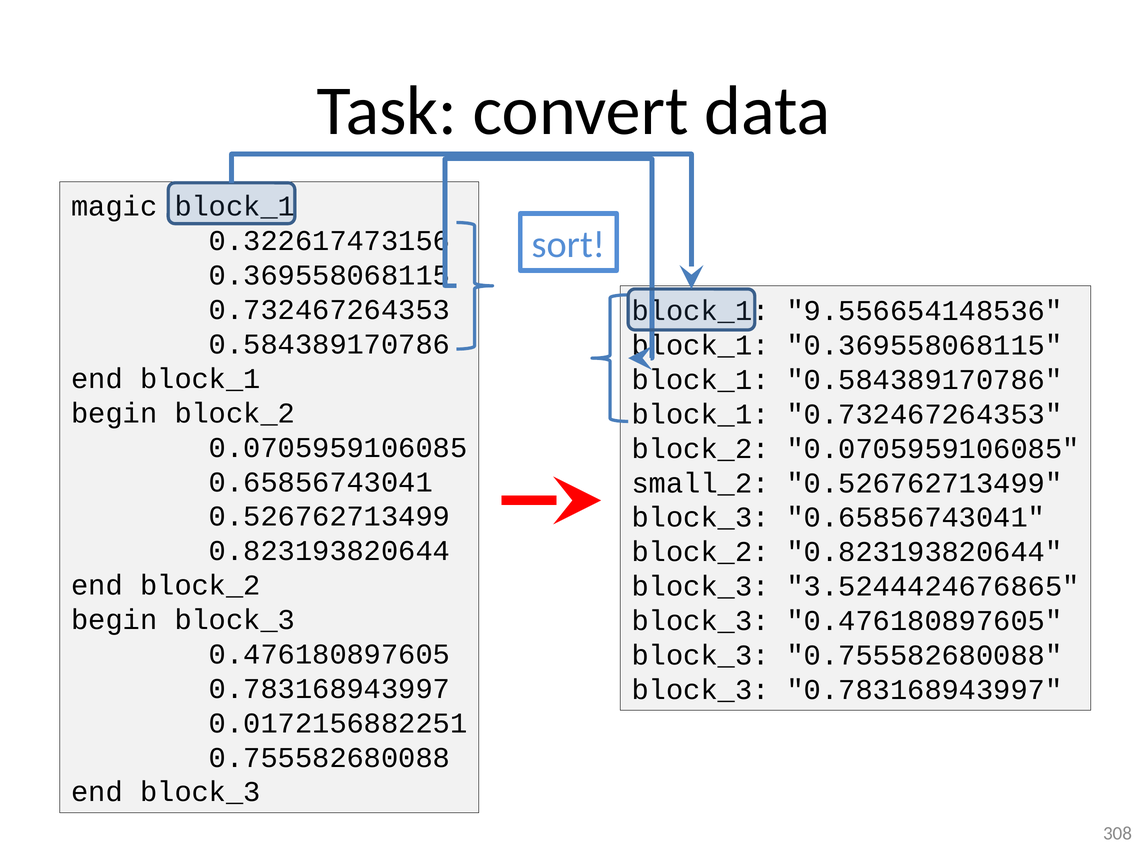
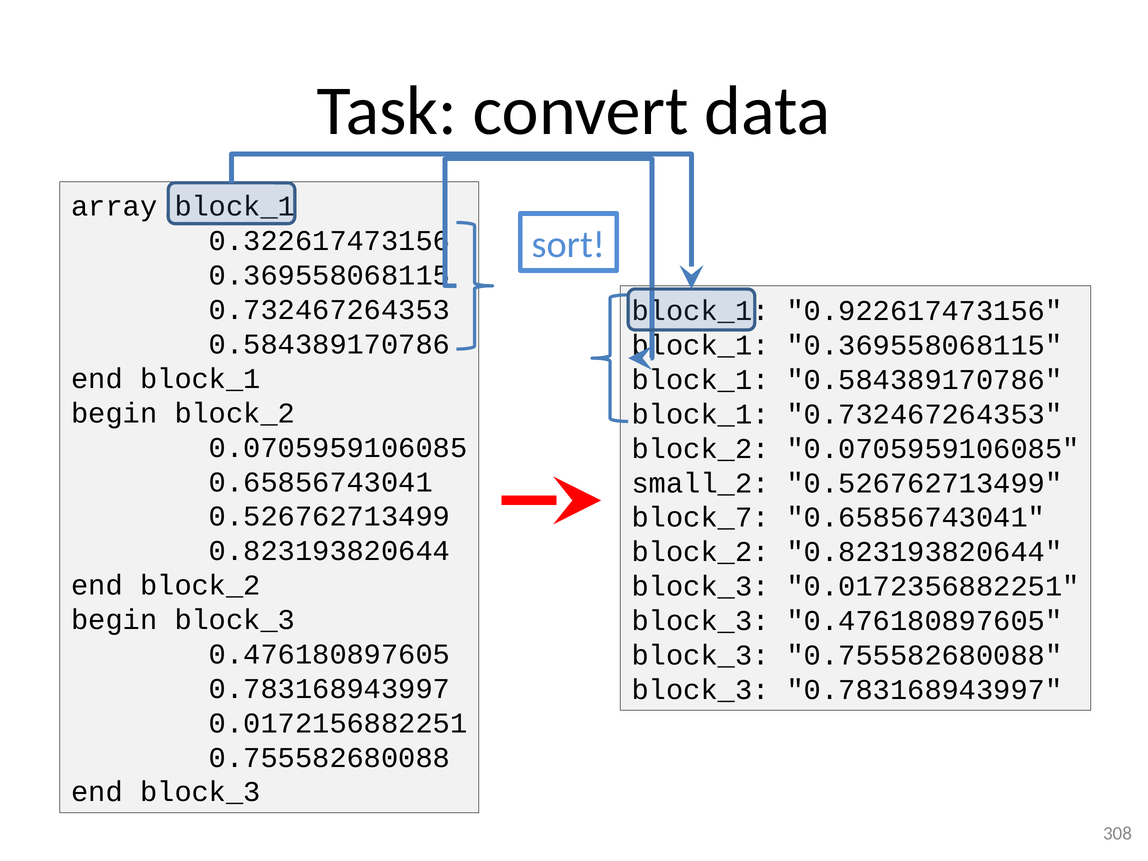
magic: magic -> array (114, 207)
9.556654148536: 9.556654148536 -> 0.922617473156 (925, 311)
block_3: block_3 -> block_7 (701, 517)
3.5244424676865: 3.5244424676865 -> 0.0172356882251 (933, 586)
